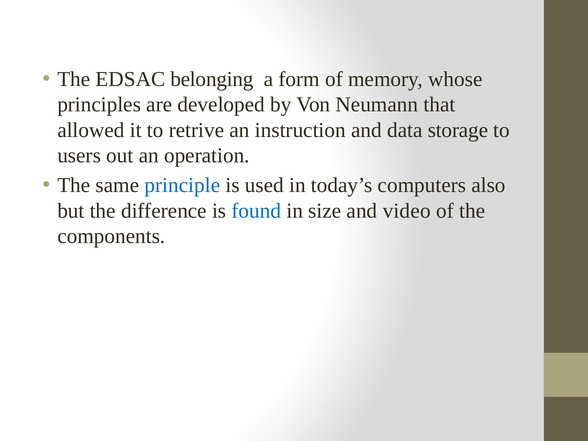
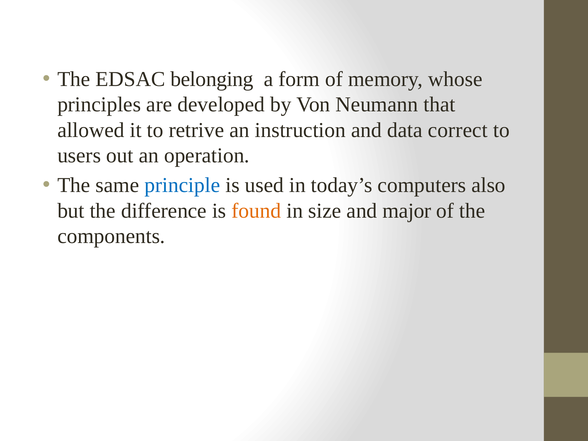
storage: storage -> correct (458, 130)
found colour: blue -> orange (256, 211)
video: video -> major (407, 211)
